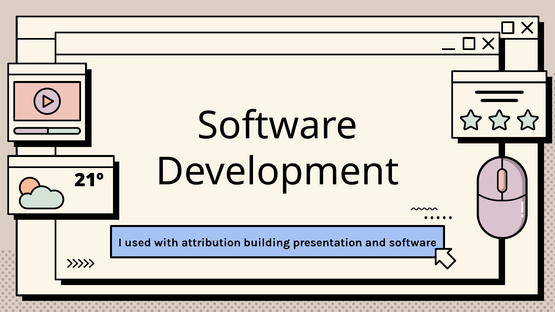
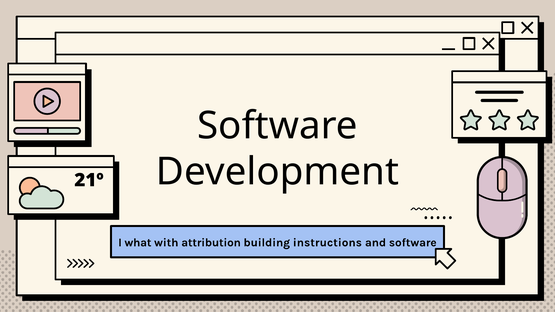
used: used -> what (138, 243)
presentation: presentation -> instructions (327, 243)
